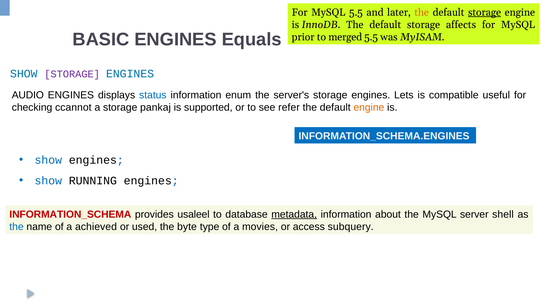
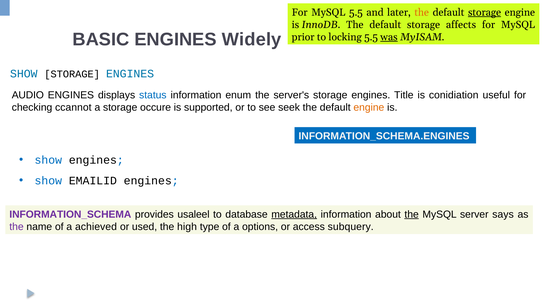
Equals: Equals -> Widely (252, 39)
merged: merged -> locking (345, 37)
was underline: none -> present (389, 37)
STORAGE colour: purple -> black (72, 74)
Lets: Lets -> Title (404, 95)
compatible: compatible -> conidiation (454, 95)
pankaj: pankaj -> occure (156, 107)
refer: refer -> seek (289, 107)
RUNNING: RUNNING -> EMAILID (93, 181)
INFORMATION_SCHEMA colour: red -> purple (70, 214)
the underline: none -> present (412, 214)
shell: shell -> says (503, 214)
the colour: blue -> purple (17, 227)
byte: byte -> high (187, 227)
movies: movies -> options (260, 227)
